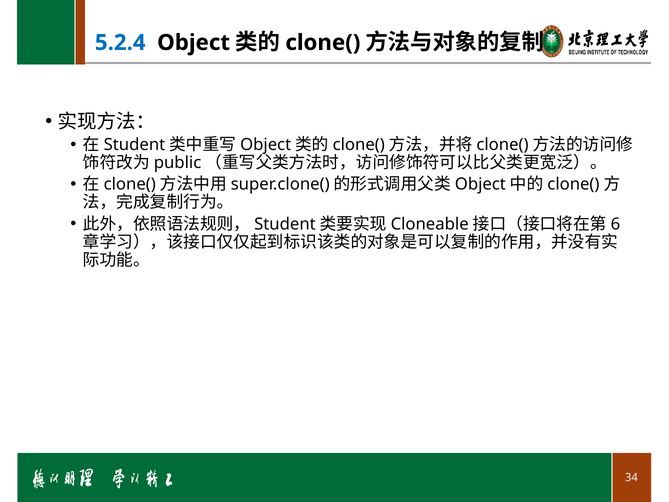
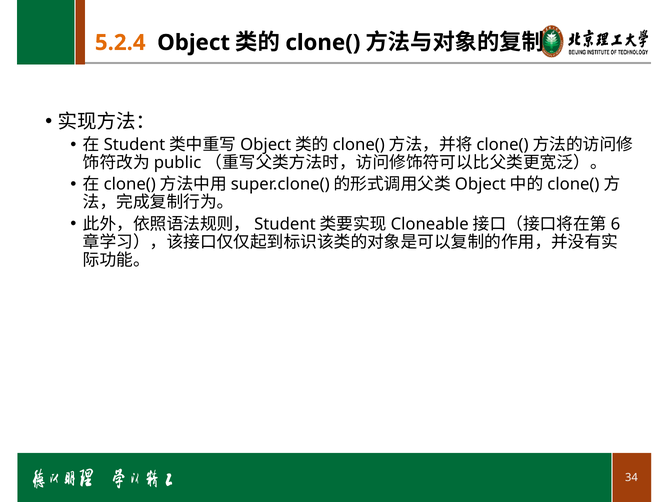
5.2.4 colour: blue -> orange (120, 43)
